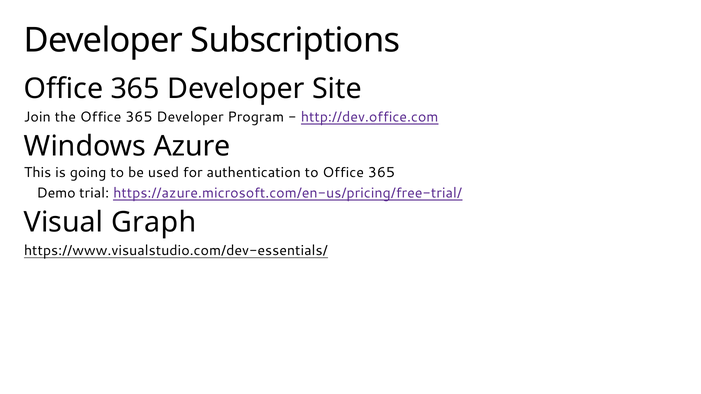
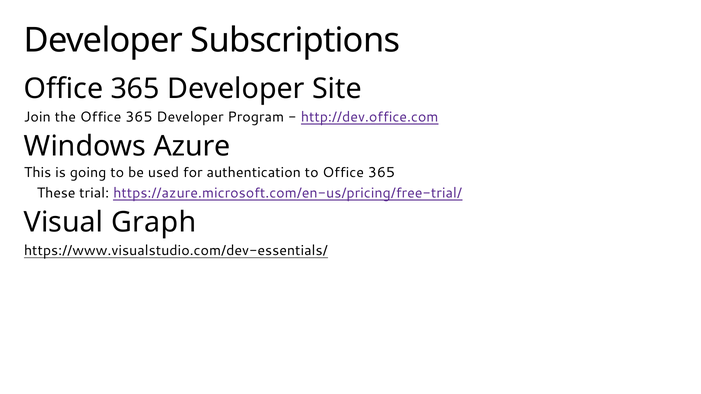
Demo: Demo -> These (56, 193)
